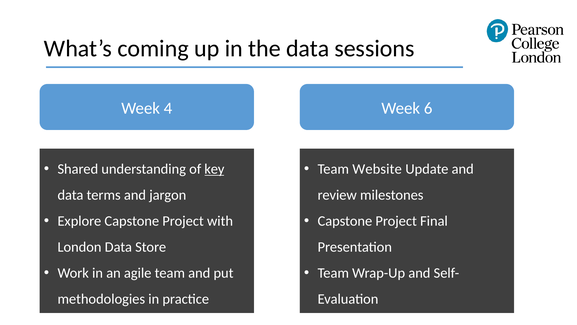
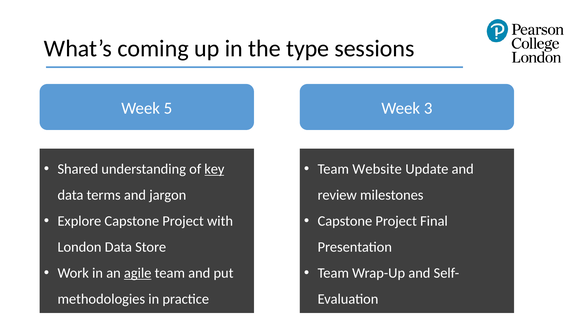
the data: data -> type (308, 48)
4: 4 -> 5 (168, 108)
6: 6 -> 3 (428, 108)
agile underline: none -> present (138, 273)
